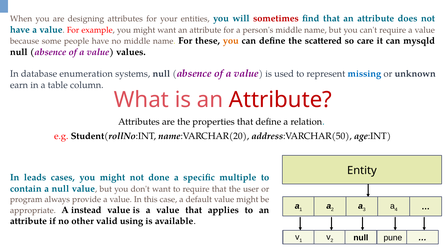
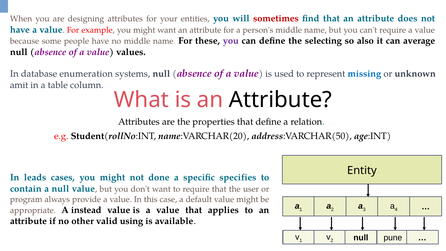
you colour: orange -> purple (231, 41)
scattered: scattered -> selecting (323, 41)
care: care -> also (365, 41)
mysqld: mysqld -> average (419, 41)
earn: earn -> amit (19, 85)
Attribute colour: red -> black (280, 100)
multiple: multiple -> specifies (238, 177)
